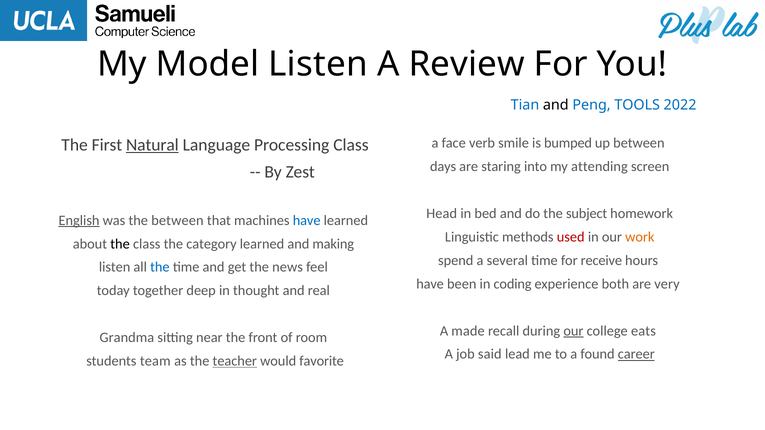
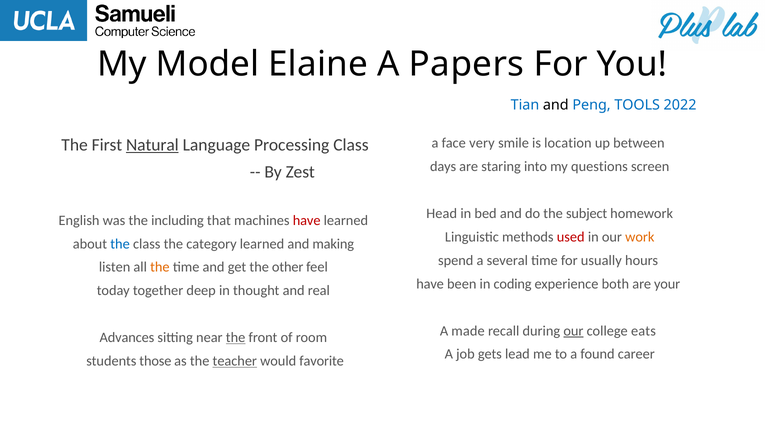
Model Listen: Listen -> Elaine (318, 64)
Review: Review -> Papers (467, 64)
verb: verb -> very (482, 143)
bumped: bumped -> location (568, 143)
attending: attending -> questions (599, 167)
English underline: present -> none (79, 221)
the between: between -> including (178, 221)
have colour: blue -> red (307, 221)
the colour: black -> blue (120, 244)
receive: receive -> usually (601, 261)
the colour: blue -> orange (160, 267)
news: news -> other (288, 267)
very: very -> your (667, 284)
Grandma: Grandma -> Advances (127, 338)
the underline: none -> present (236, 338)
said: said -> gets (490, 354)
career underline: present -> none (636, 354)
team: team -> those (155, 361)
